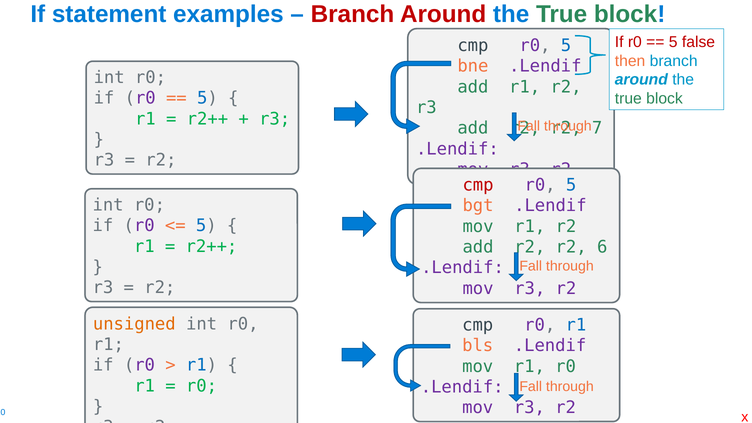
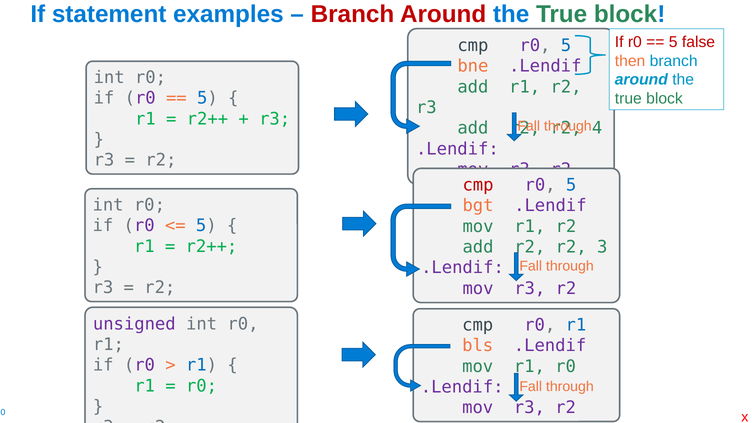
7: 7 -> 4 (597, 128)
6: 6 -> 3 (602, 247)
unsigned colour: orange -> purple (134, 324)
